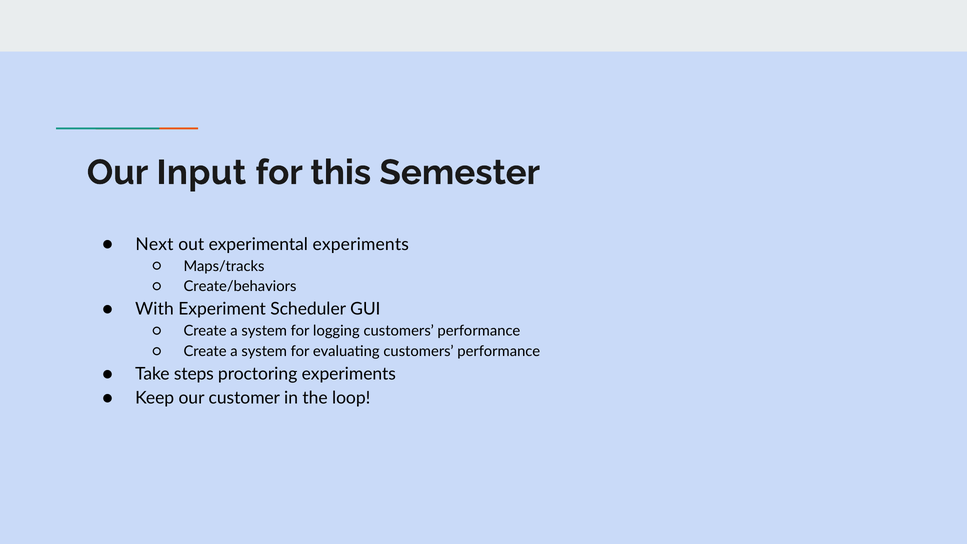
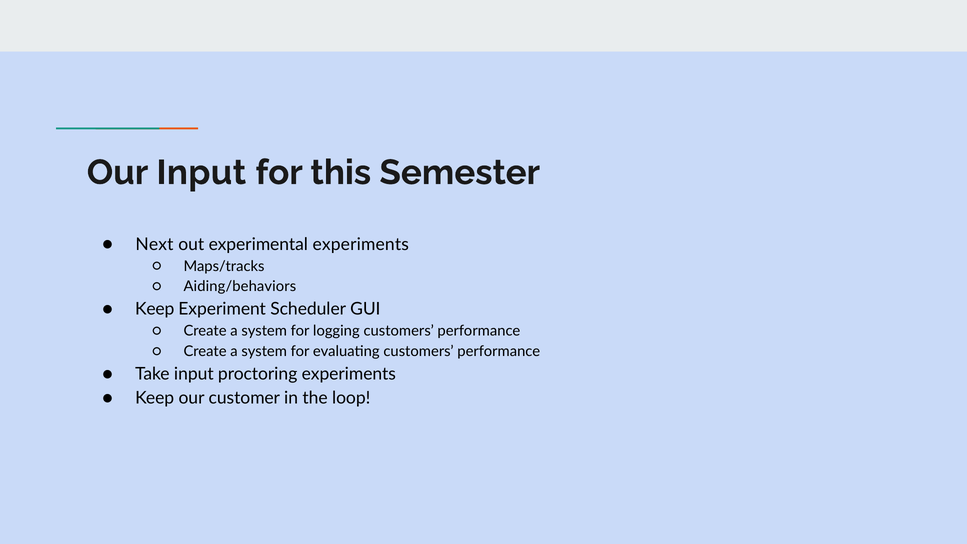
Create/behaviors: Create/behaviors -> Aiding/behaviors (240, 287)
With: With -> Keep (155, 309)
Take steps: steps -> input (194, 374)
